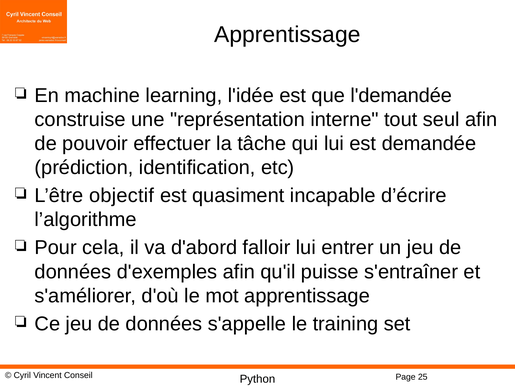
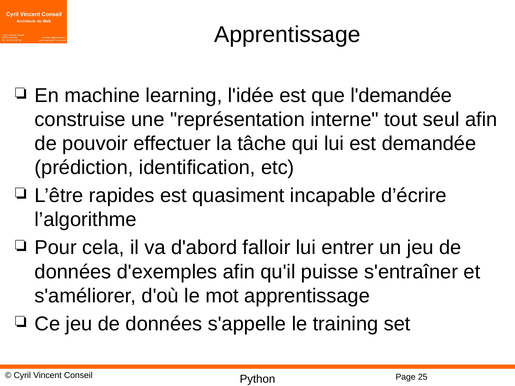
objectif: objectif -> rapides (122, 196)
